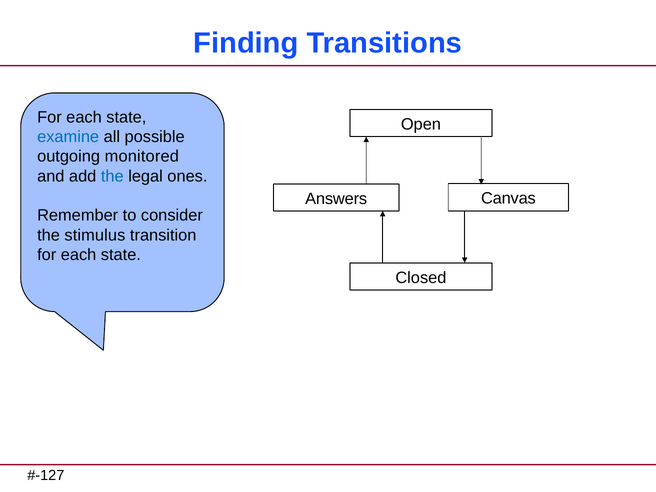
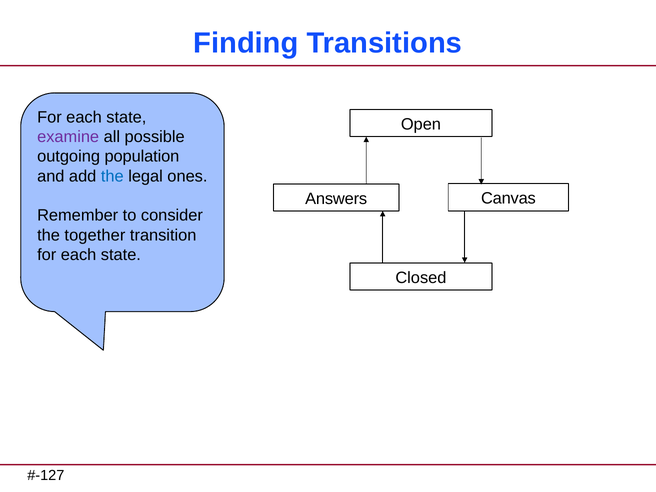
examine colour: blue -> purple (68, 137)
monitored: monitored -> population (142, 156)
stimulus: stimulus -> together (95, 235)
